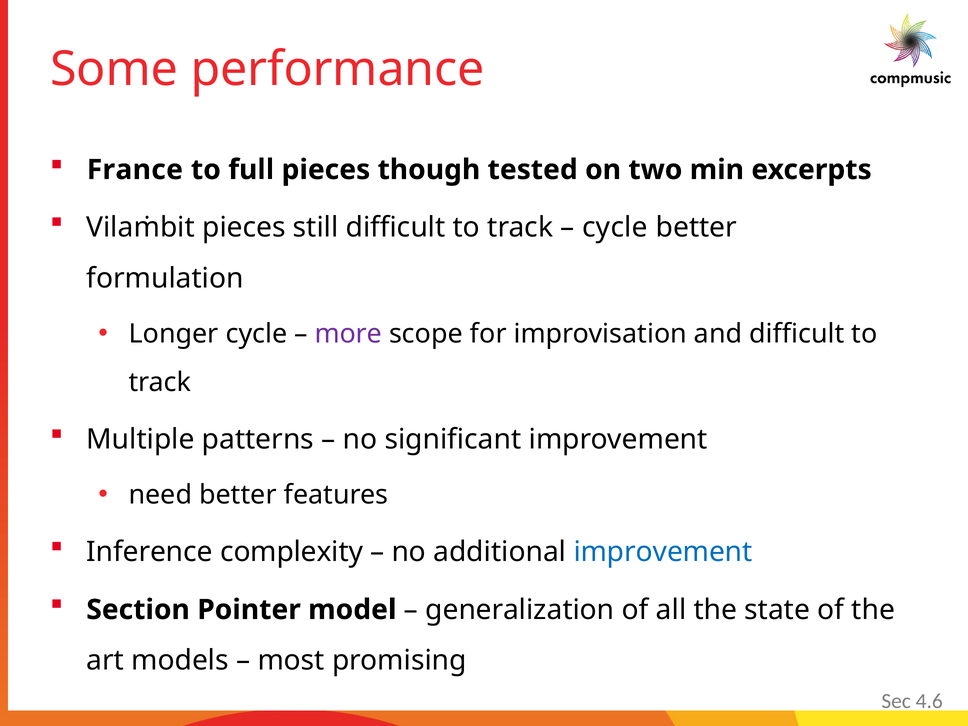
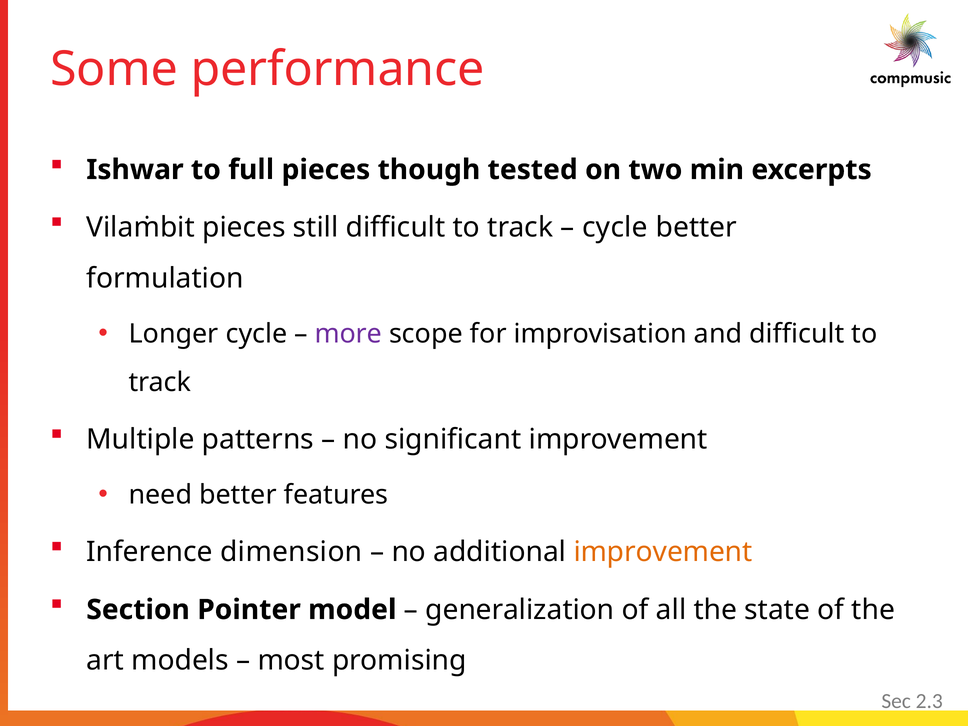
France: France -> Ishwar (135, 170)
complexity: complexity -> dimension (291, 552)
improvement colour: blue -> orange (663, 552)
4.6: 4.6 -> 2.3 (929, 701)
